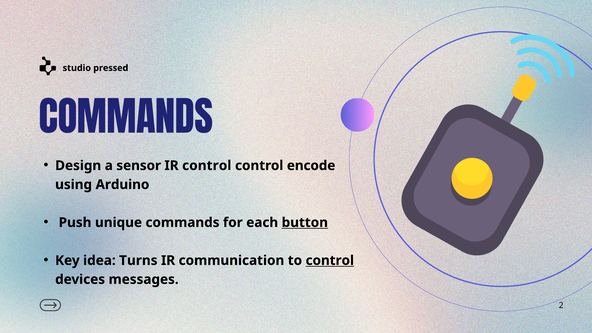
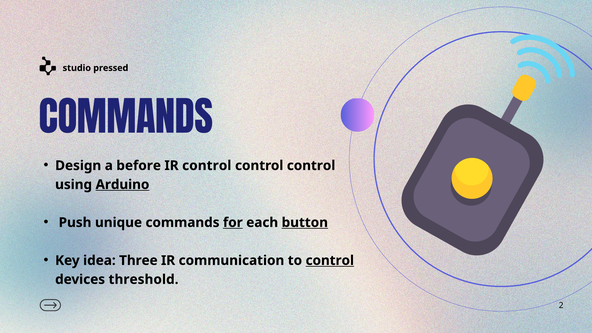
sensor: sensor -> before (139, 166)
encode: encode -> control (311, 166)
Arduino underline: none -> present (122, 185)
for underline: none -> present (233, 223)
Turns: Turns -> Three (138, 260)
messages: messages -> threshold (144, 279)
